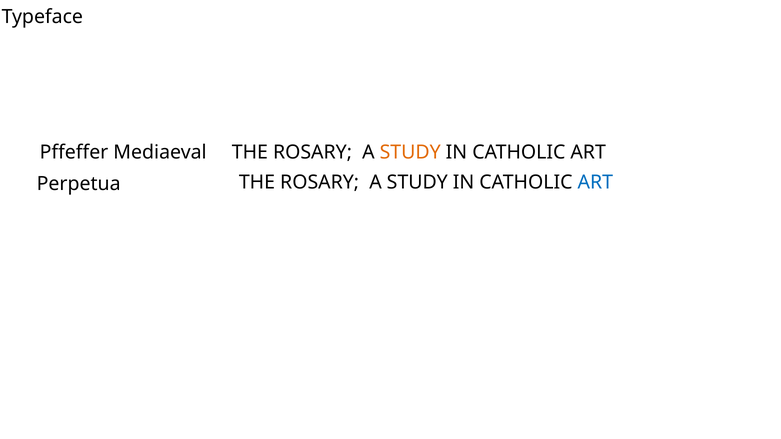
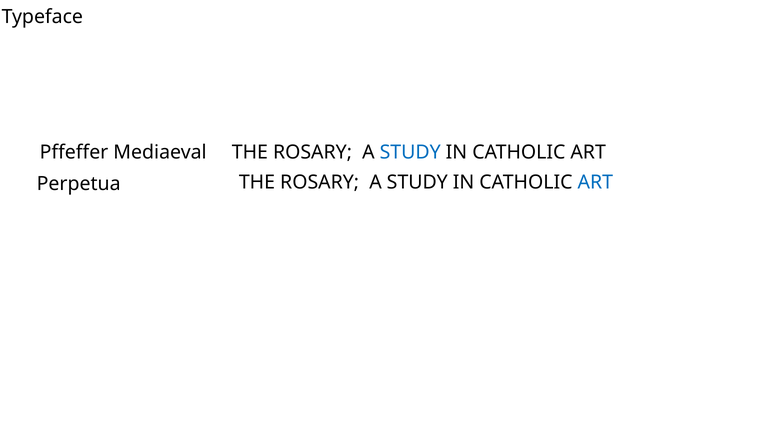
STUDY colour: orange -> blue (410, 153)
